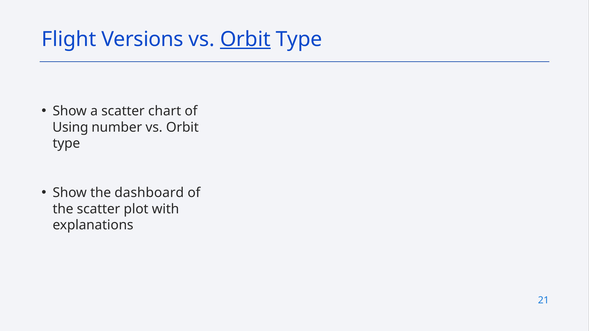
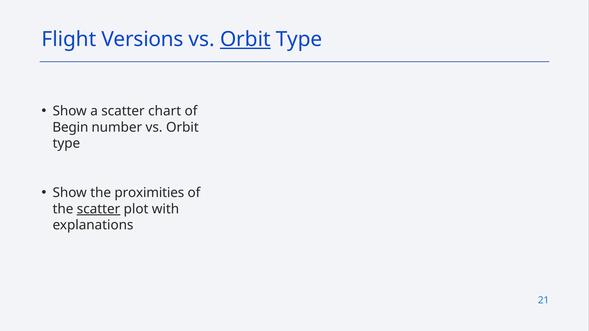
Using: Using -> Begin (70, 127)
dashboard: dashboard -> proximities (149, 193)
scatter underline: none -> present (99, 209)
